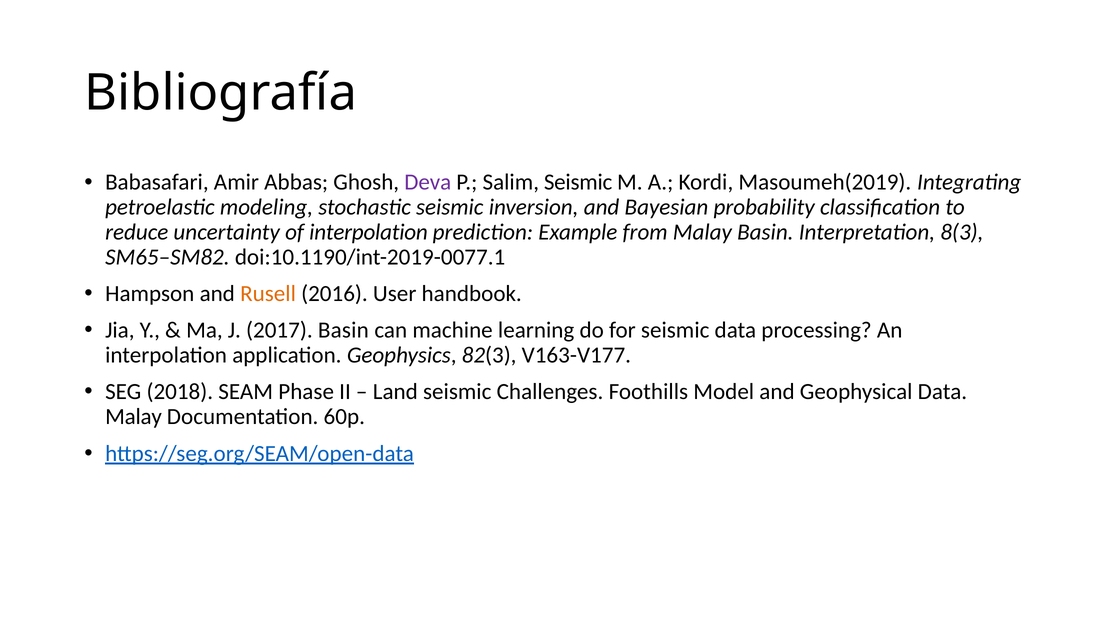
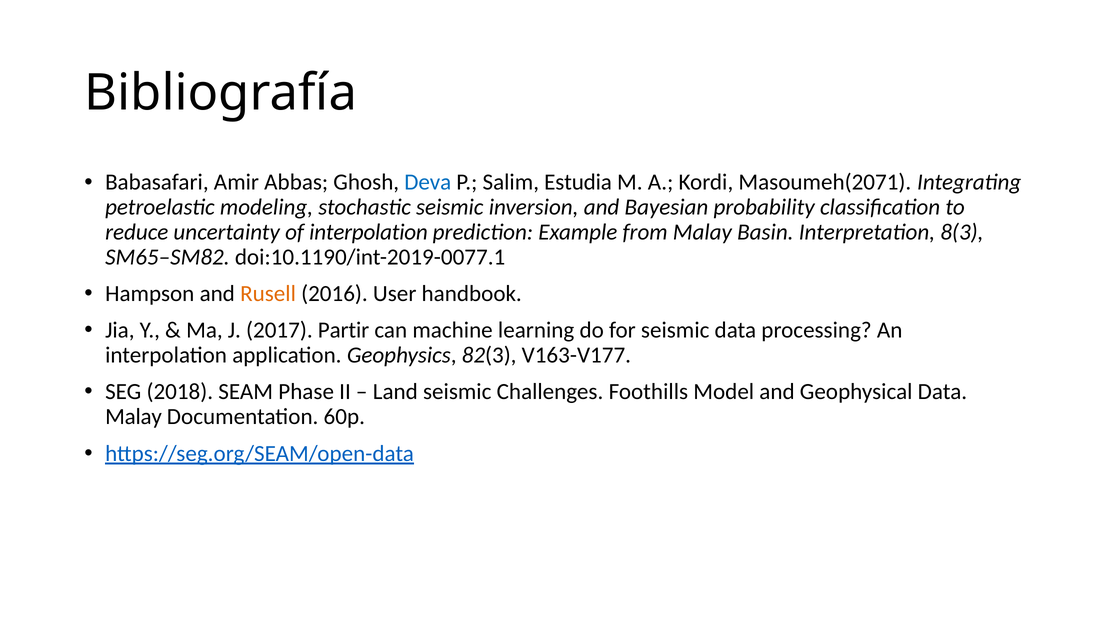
Deva colour: purple -> blue (428, 182)
Salim Seismic: Seismic -> Estudia (578, 182)
Masoumeh(2019: Masoumeh(2019 -> Masoumeh(2071 (825, 182)
2017 Basin: Basin -> Partir (344, 330)
